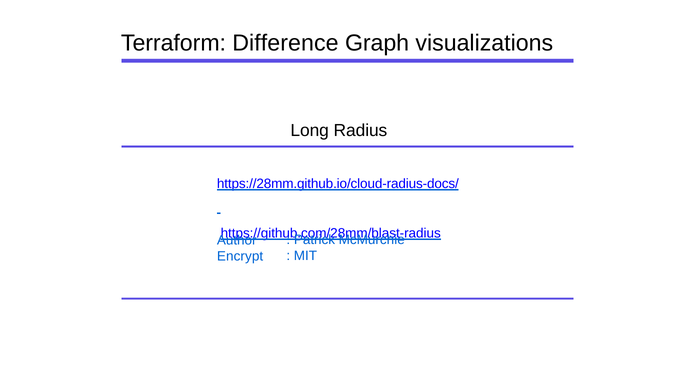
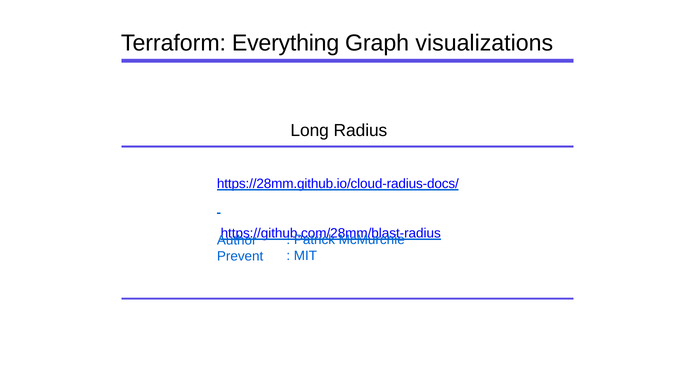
Difference: Difference -> Everything (286, 43)
Encrypt: Encrypt -> Prevent (240, 256)
